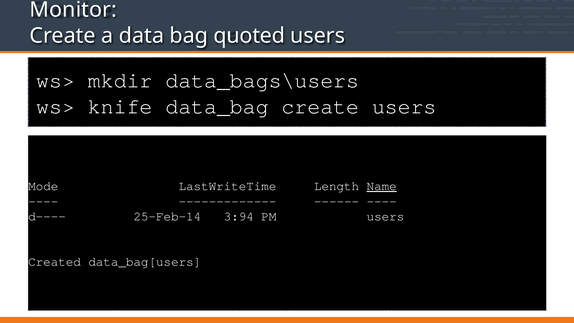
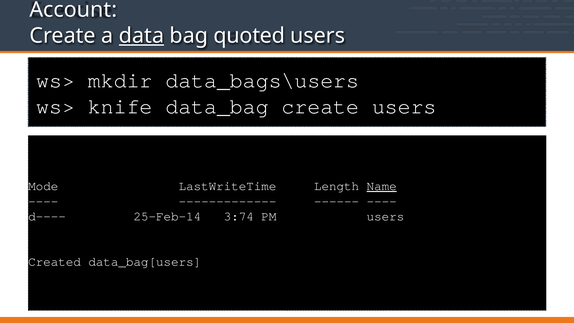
Monitor: Monitor -> Account (73, 10)
data underline: none -> present (142, 36)
3:94: 3:94 -> 3:74 (239, 216)
